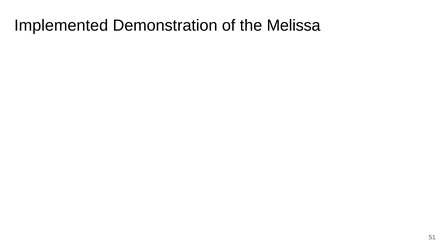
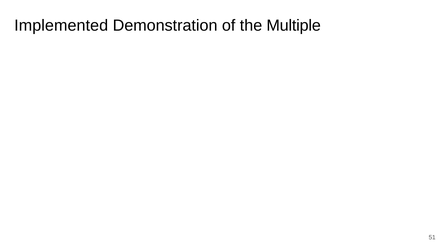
Melissa: Melissa -> Multiple (294, 25)
